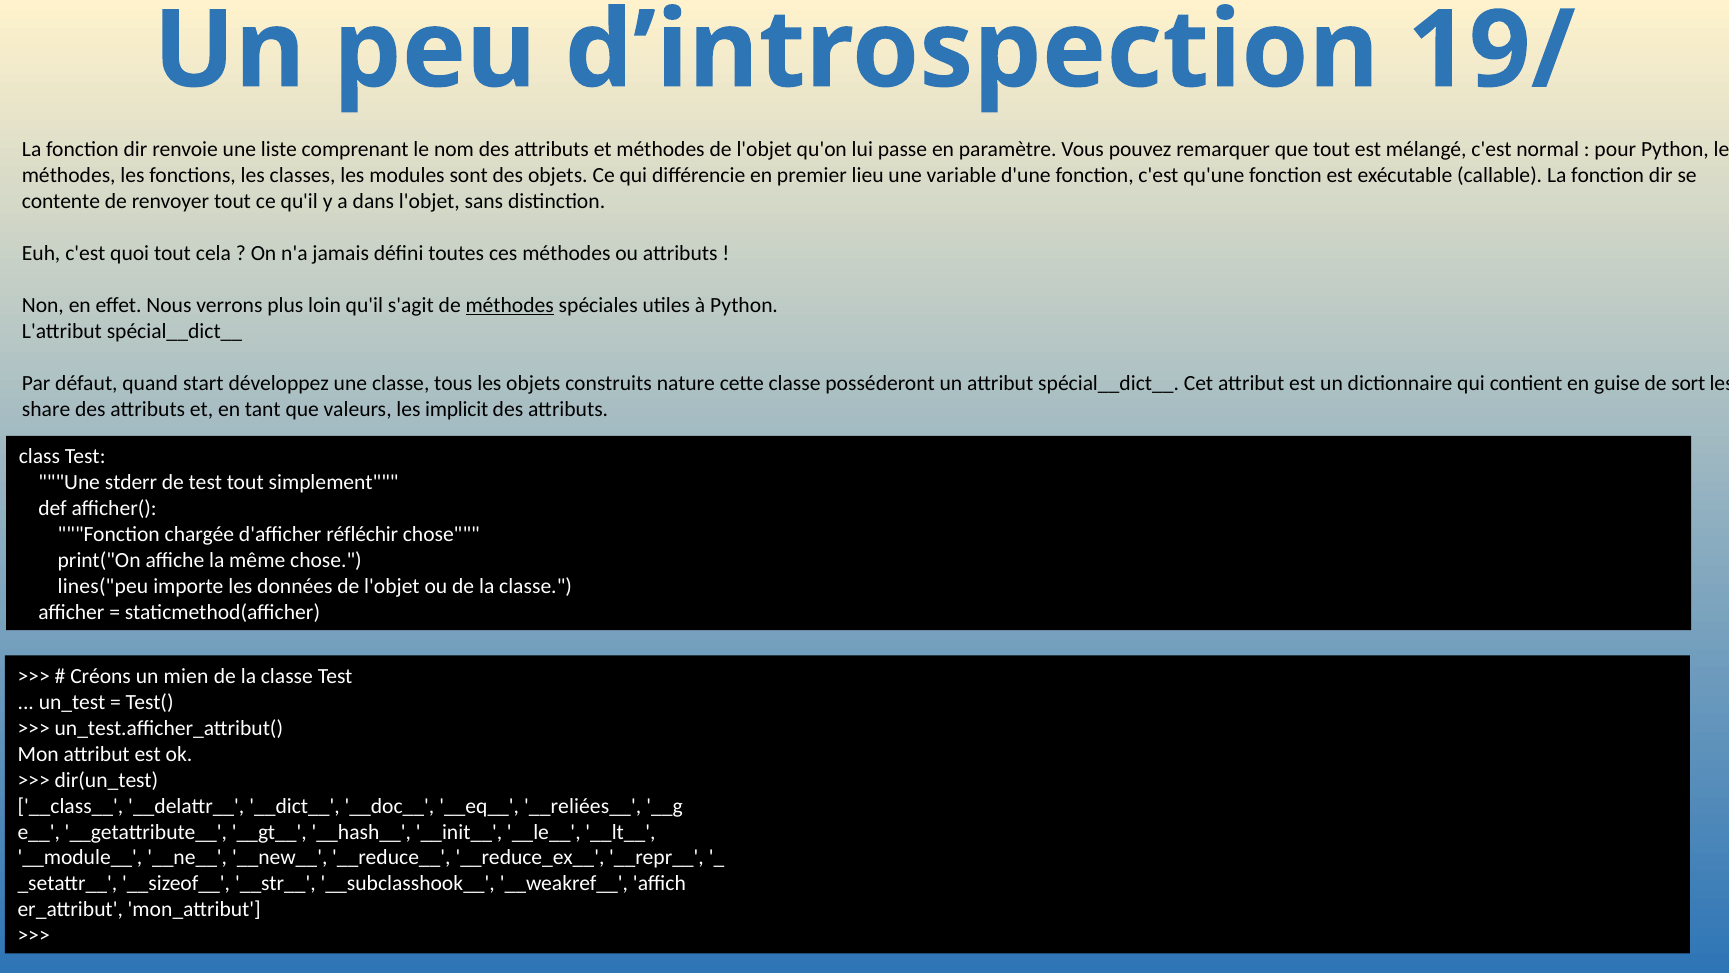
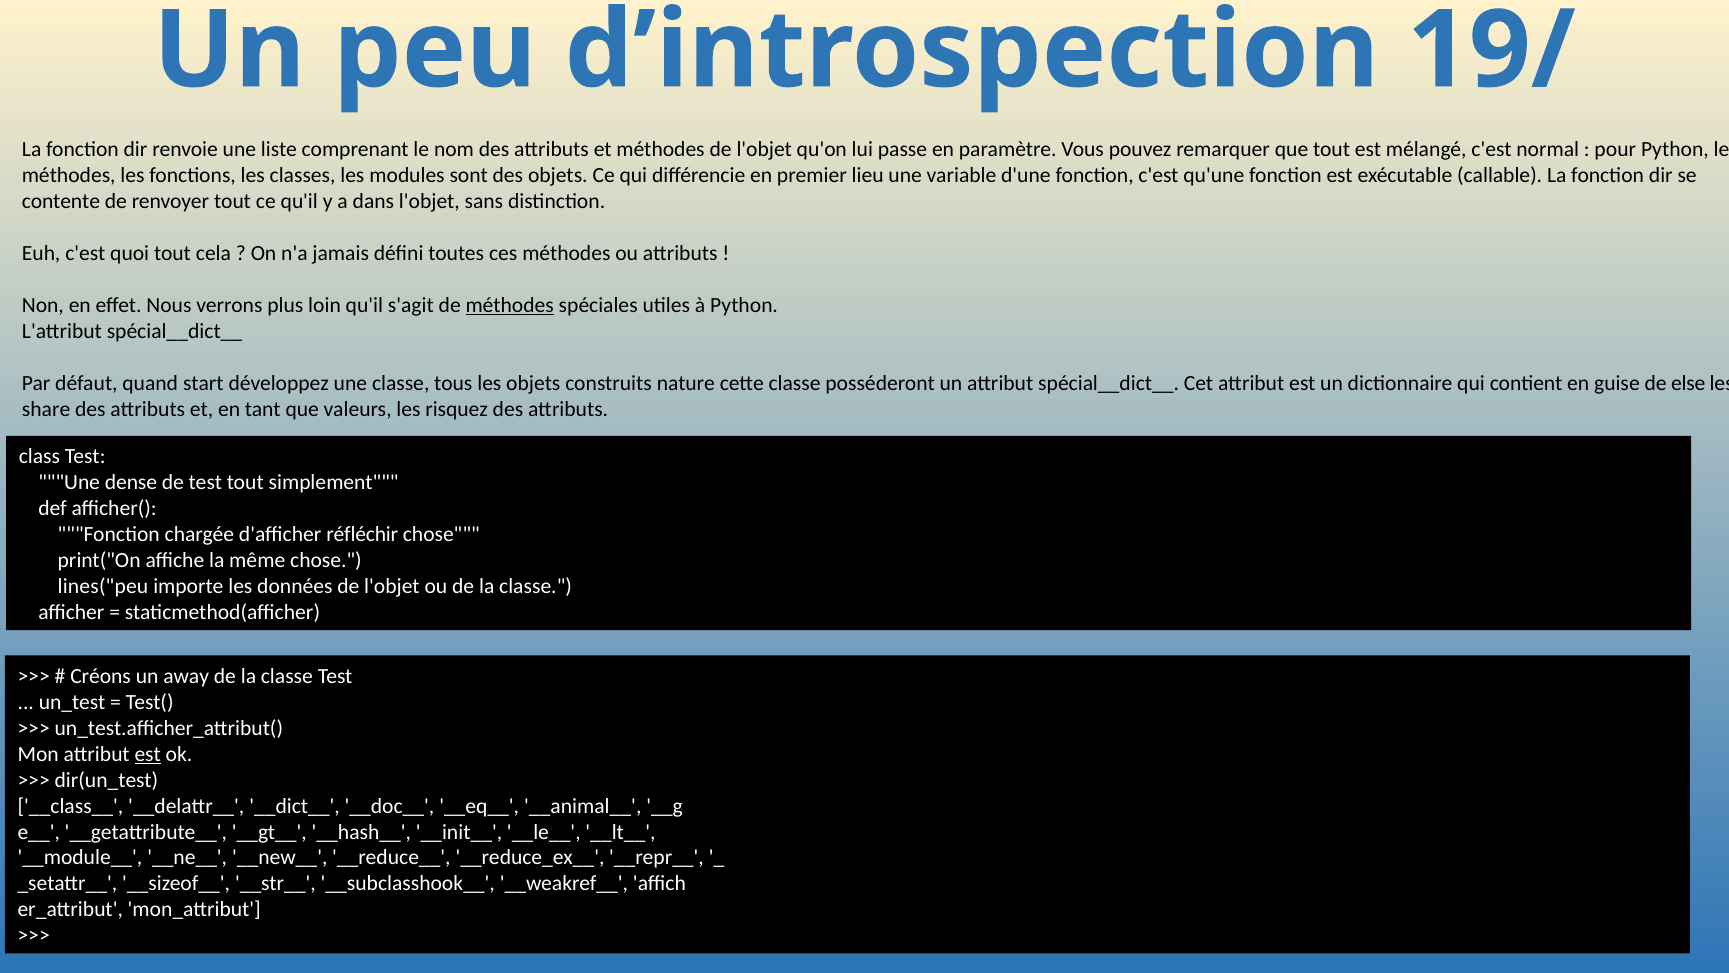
sort: sort -> else (1688, 383)
implicit: implicit -> risquez (457, 409)
stderr: stderr -> dense (131, 482)
mien: mien -> away (186, 676)
est underline: none -> present (148, 754)
__reliées__: __reliées__ -> __animal__ (583, 806)
